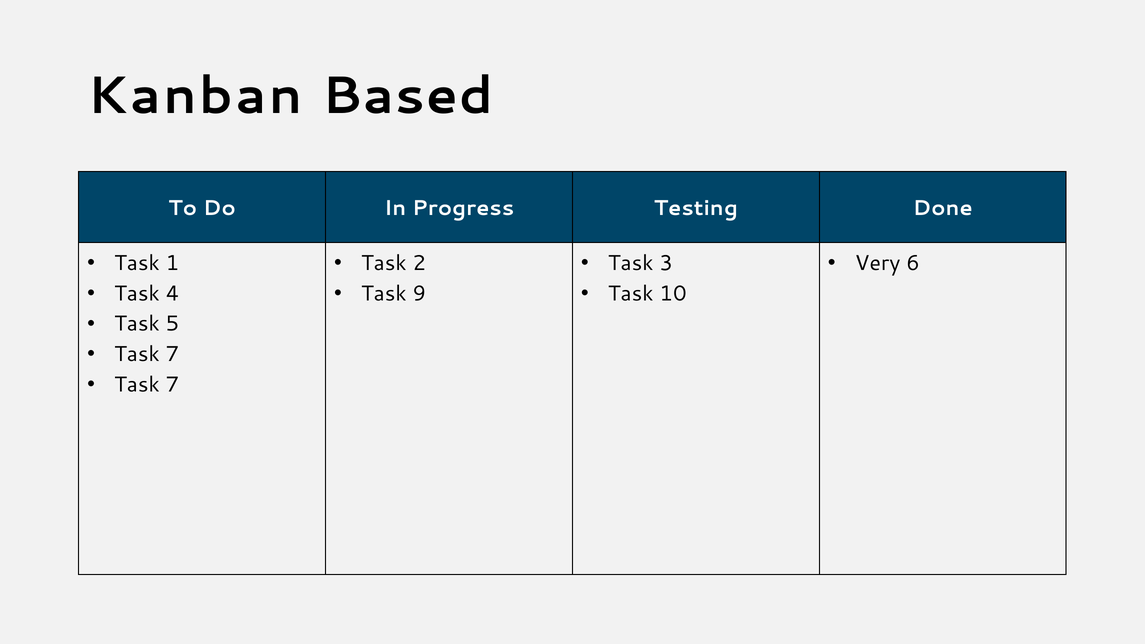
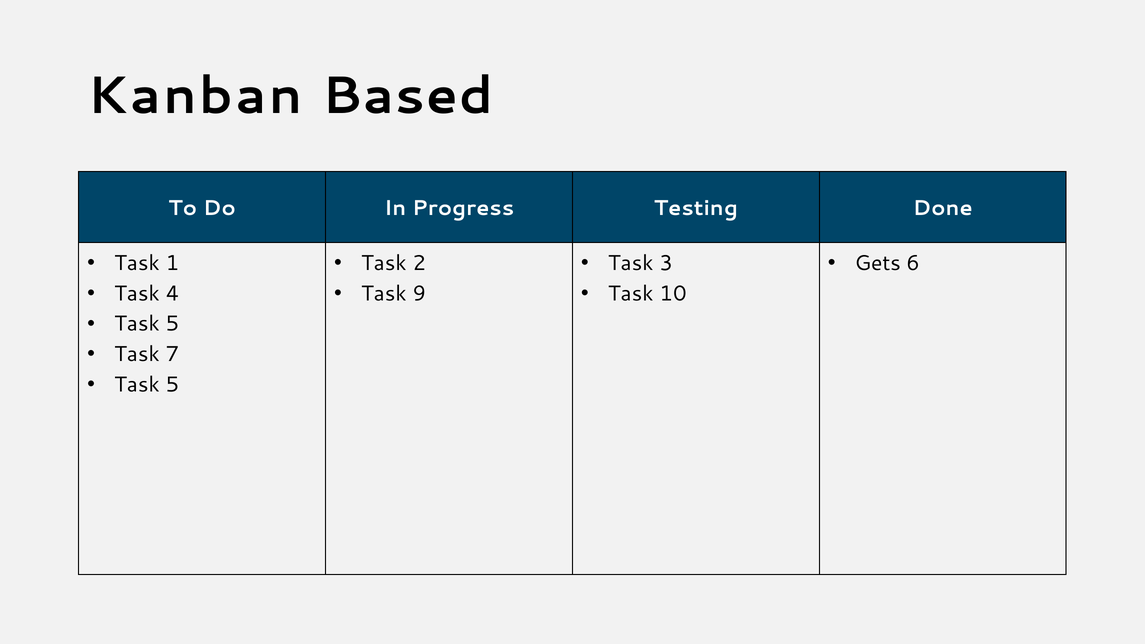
Very: Very -> Gets (878, 263)
7: 7 -> 5 (172, 385)
